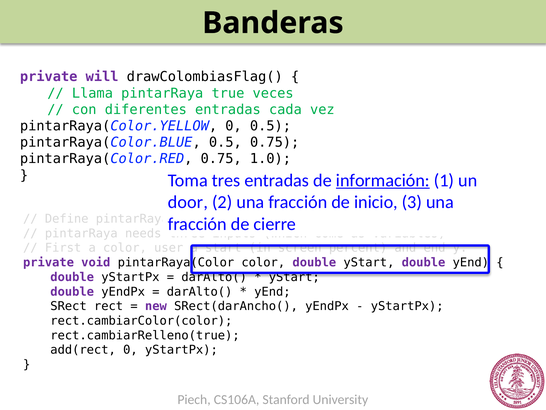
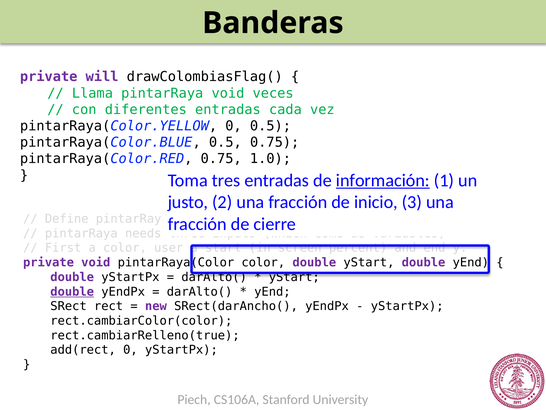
pintarRaya true: true -> void (228, 93)
door: door -> justo (188, 202)
double underline: none -> present (72, 291)
